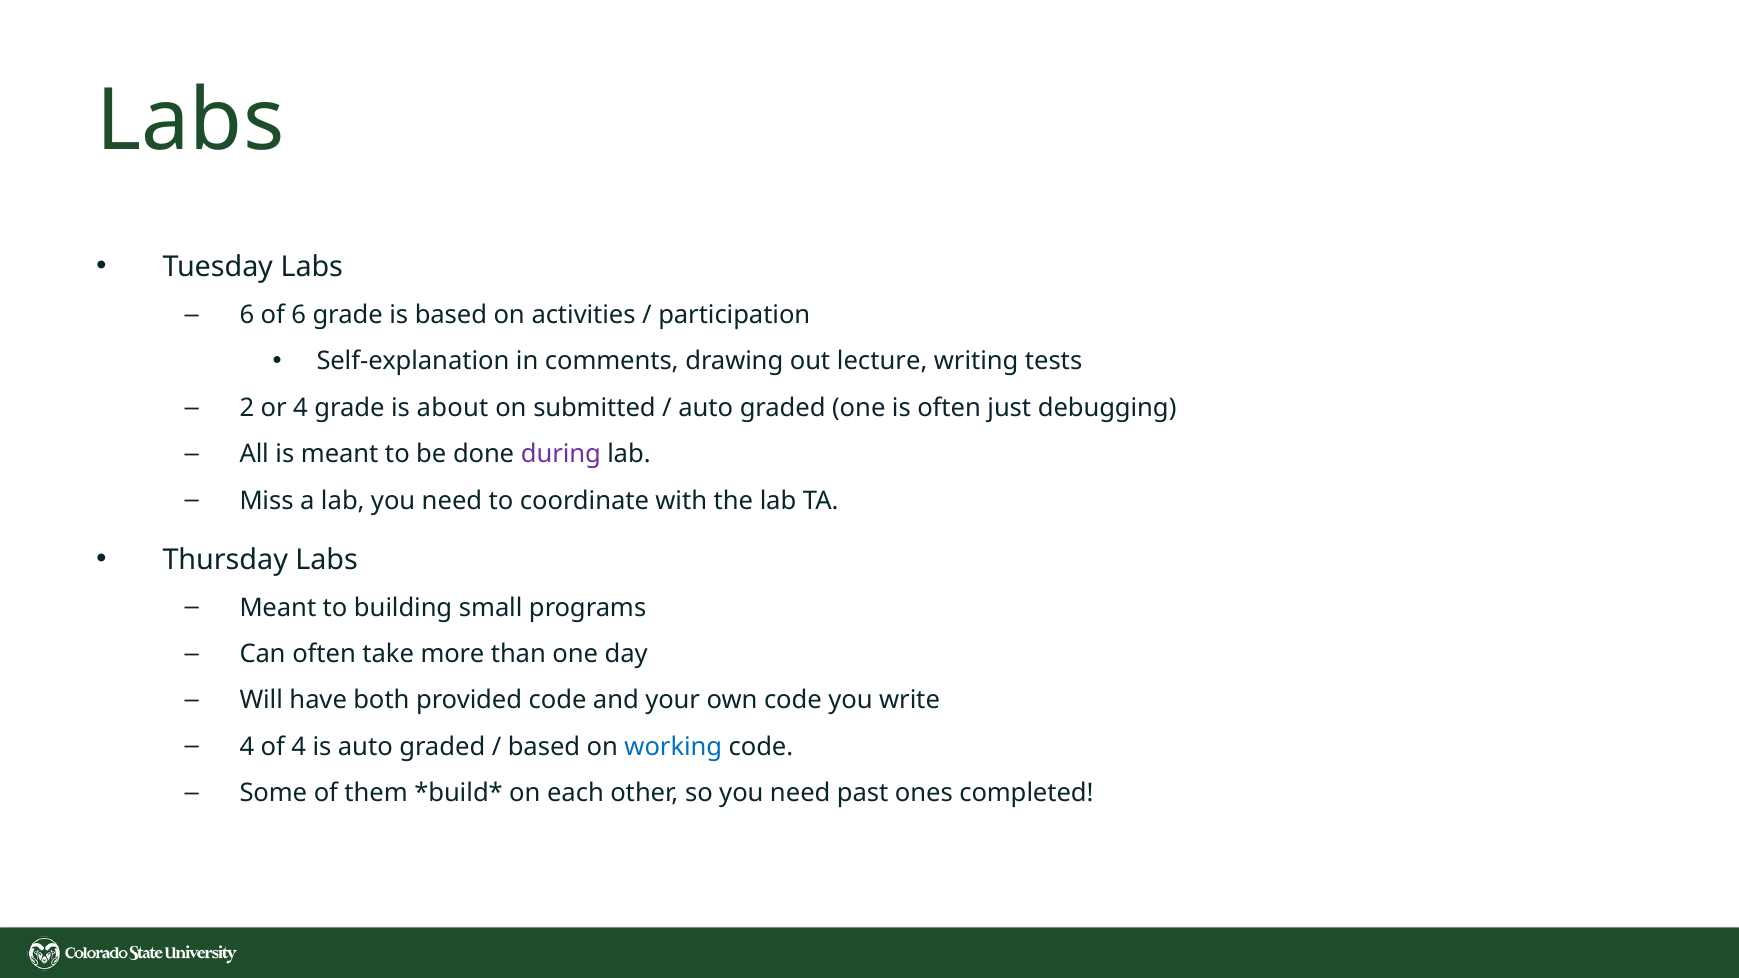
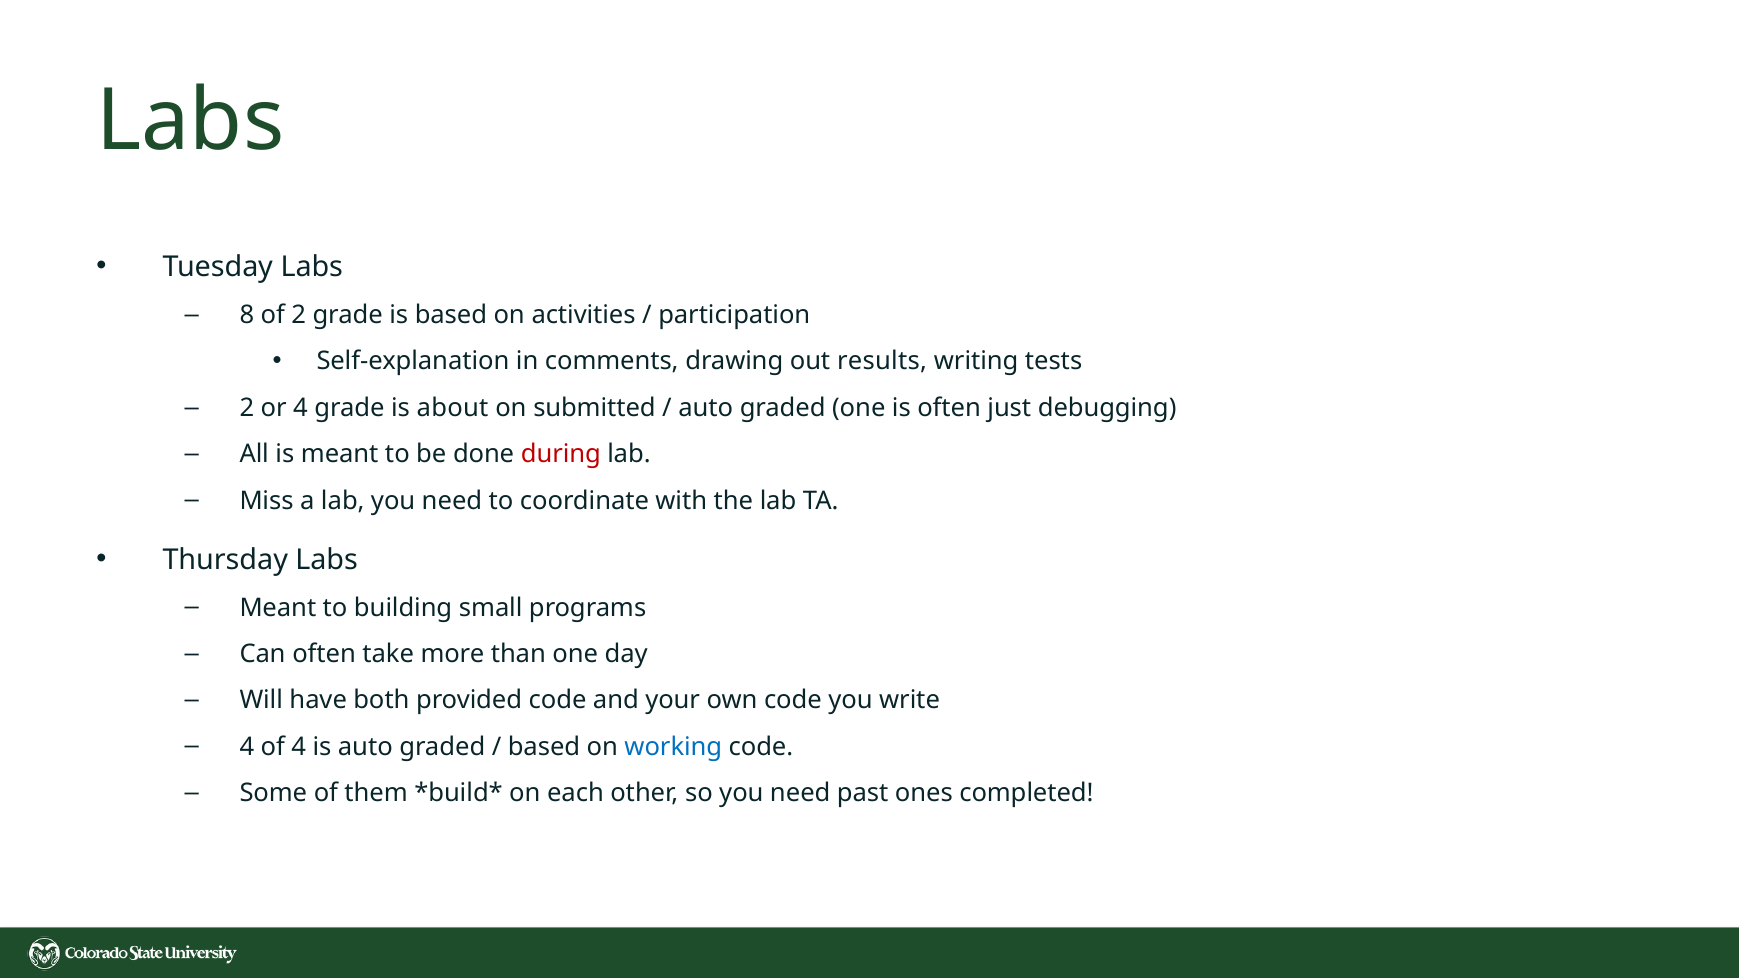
6: 6 -> 8 (247, 315)
of 6: 6 -> 2 (299, 315)
lecture: lecture -> results (882, 362)
during colour: purple -> red (561, 454)
